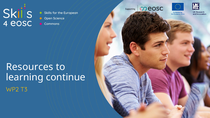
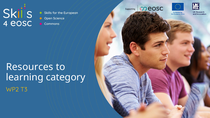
continue: continue -> category (66, 77)
